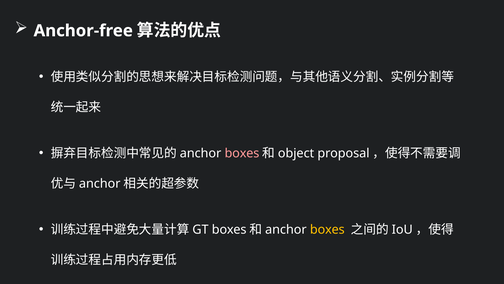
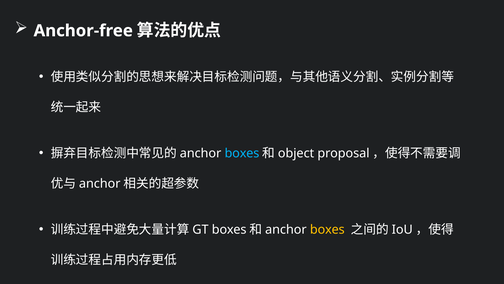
boxes colour: pink -> light blue (242, 153)
